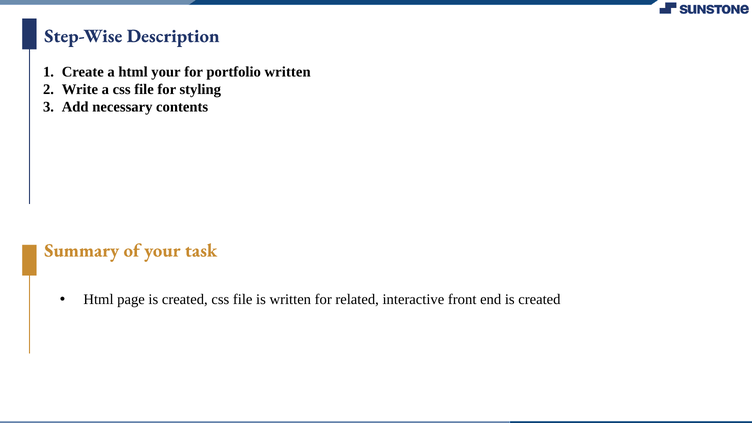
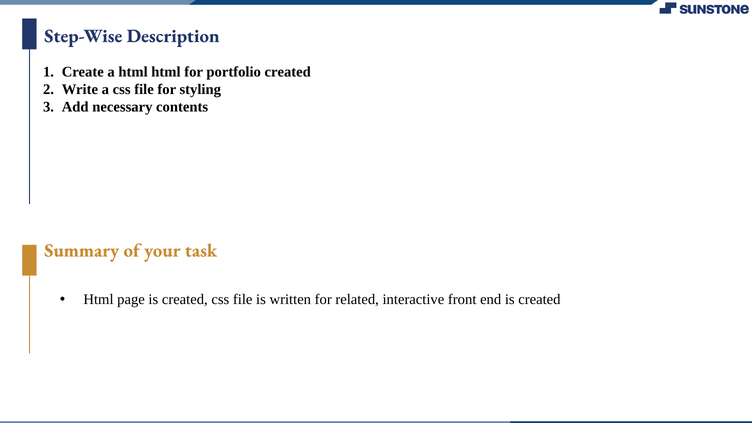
html your: your -> html (166, 72)
portfolio written: written -> created (288, 72)
